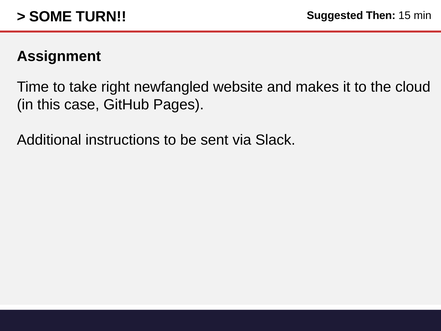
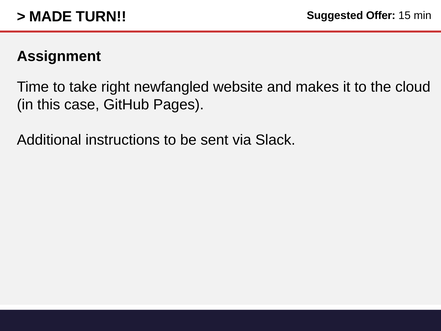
SOME: SOME -> MADE (51, 17)
Then: Then -> Offer (381, 16)
